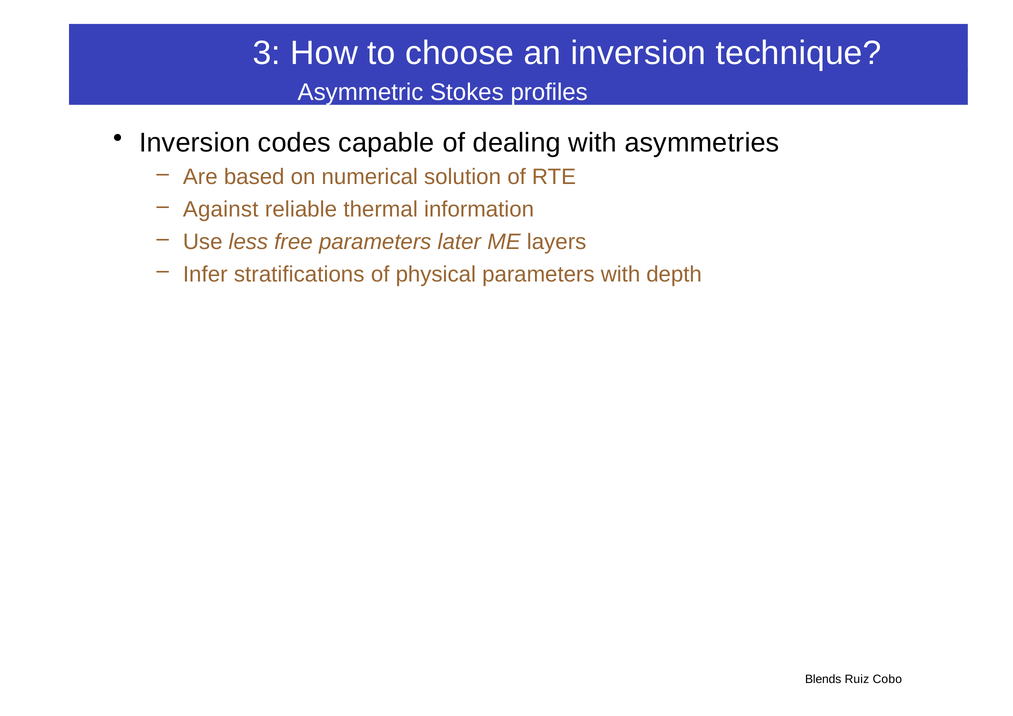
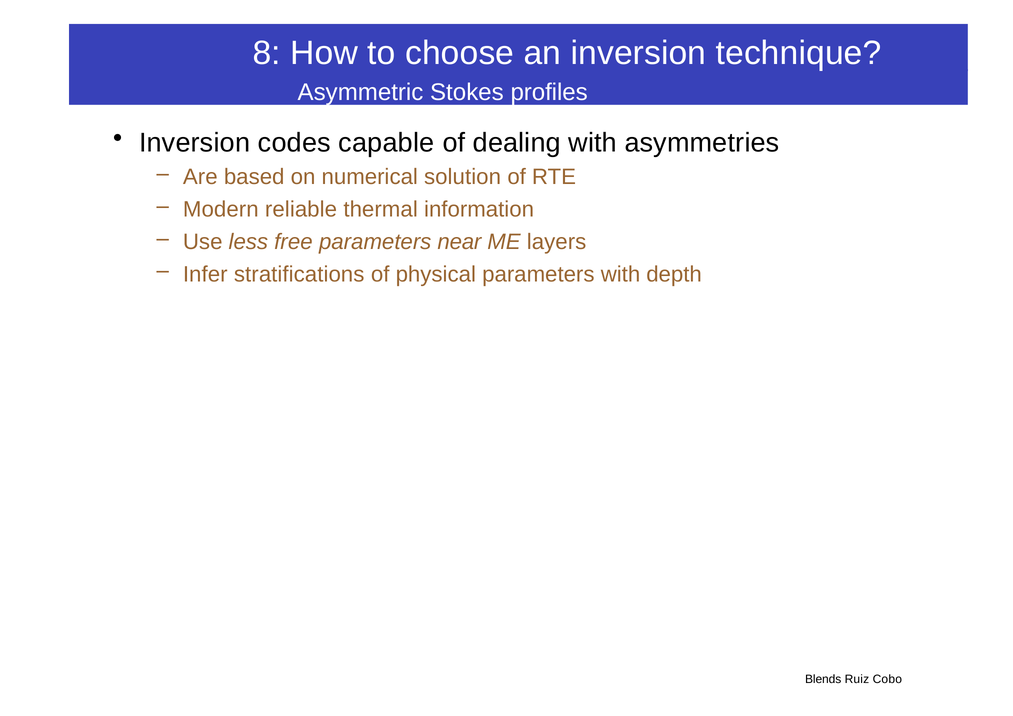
3: 3 -> 8 (267, 53)
Against: Against -> Modern (221, 209)
later: later -> near (459, 242)
